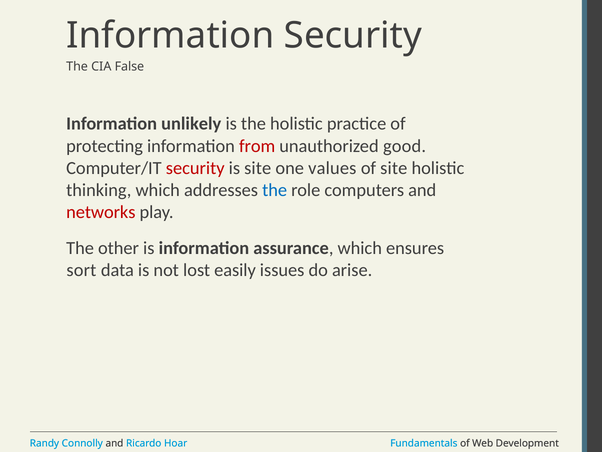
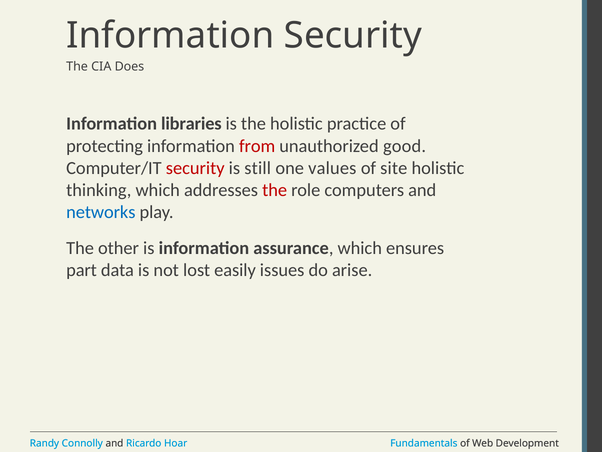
False: False -> Does (129, 67)
unlikely: unlikely -> libraries (191, 124)
is site: site -> still (258, 168)
the colour: blue -> red (275, 190)
networks colour: red -> blue (101, 212)
sort: sort -> part (82, 270)
